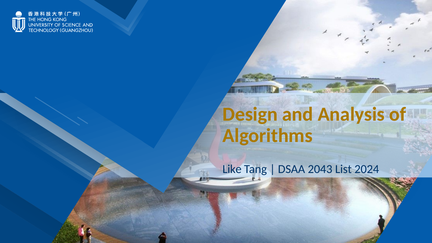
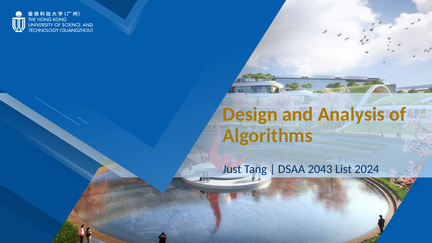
Like: Like -> Just (232, 169)
